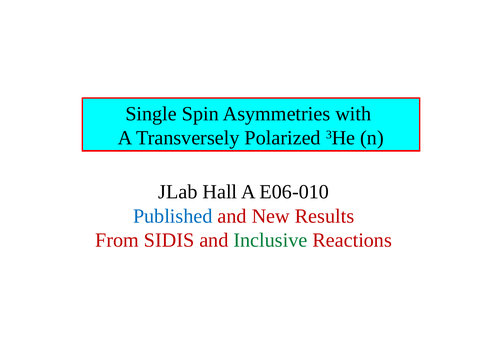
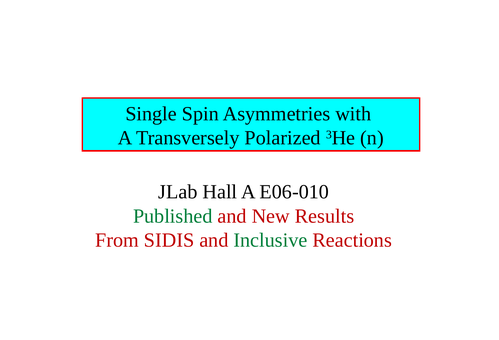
Published colour: blue -> green (173, 216)
